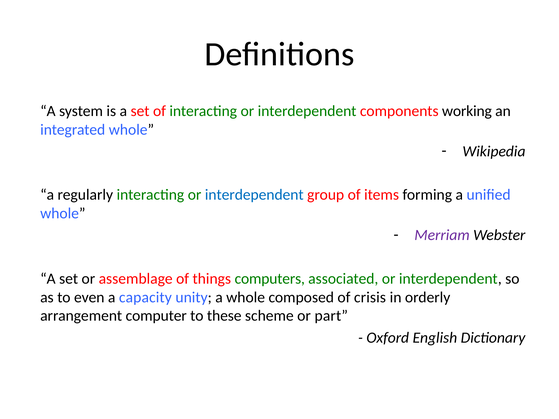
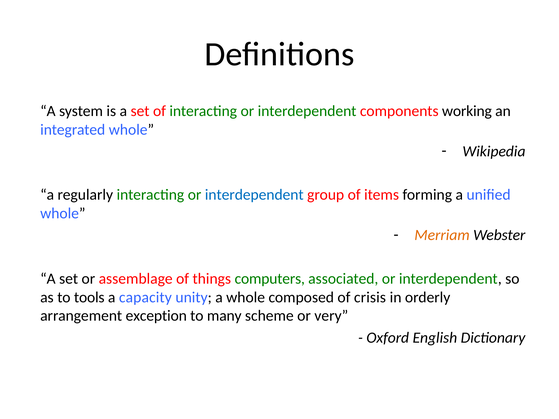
Merriam colour: purple -> orange (442, 235)
even: even -> tools (89, 297)
computer: computer -> exception (156, 316)
these: these -> many (224, 316)
part: part -> very (331, 316)
